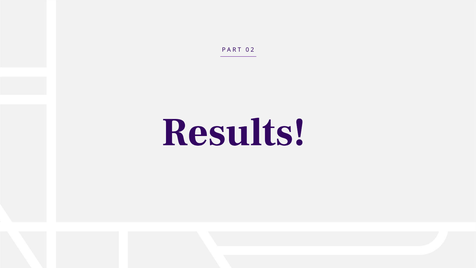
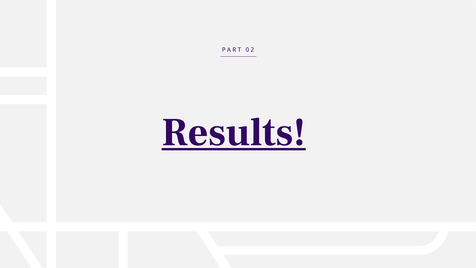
Results underline: none -> present (234, 132)
